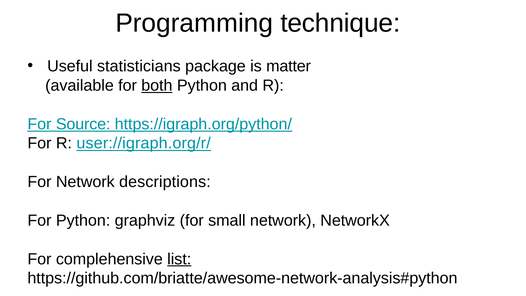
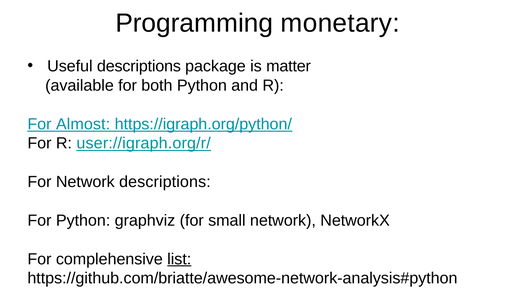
technique: technique -> monetary (340, 23)
Useful statisticians: statisticians -> descriptions (139, 66)
both underline: present -> none (157, 85)
Source: Source -> Almost (83, 124)
